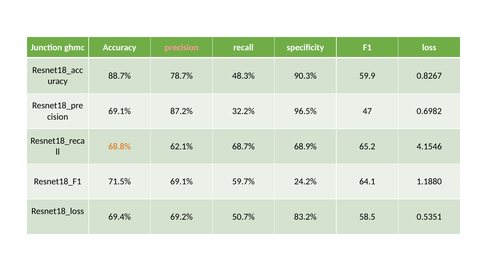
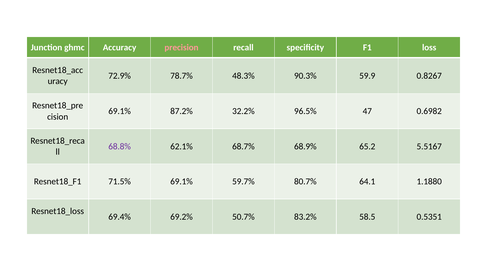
88.7%: 88.7% -> 72.9% (120, 76)
68.8% colour: orange -> purple (120, 146)
4.1546: 4.1546 -> 5.5167 (429, 146)
24.2%: 24.2% -> 80.7% (305, 181)
